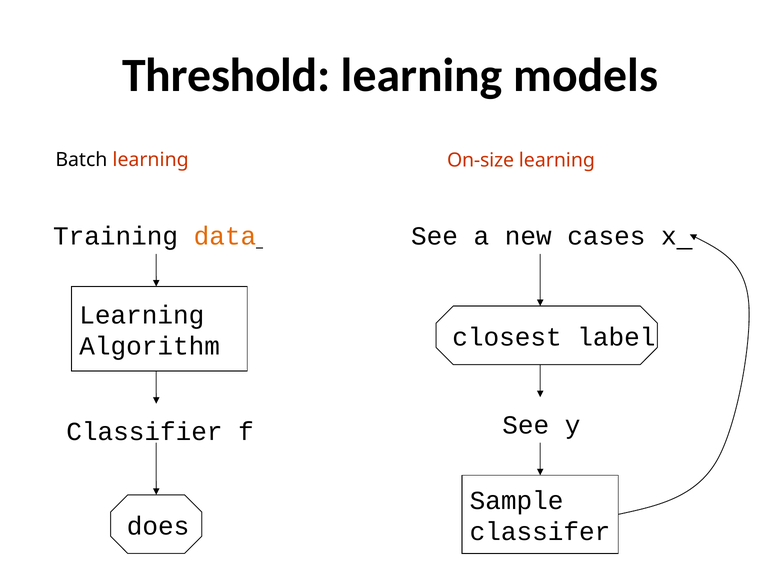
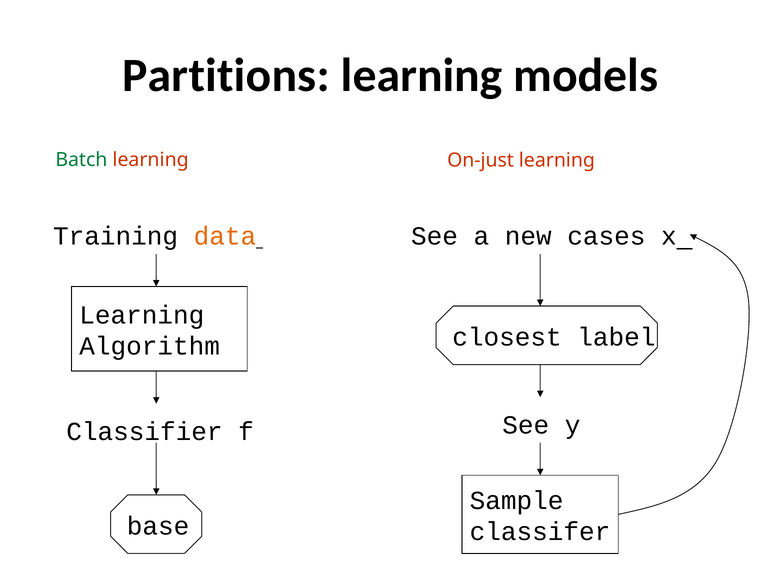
Threshold: Threshold -> Partitions (226, 76)
Batch colour: black -> green (81, 160)
On-size: On-size -> On-just (481, 160)
does: does -> base (158, 526)
